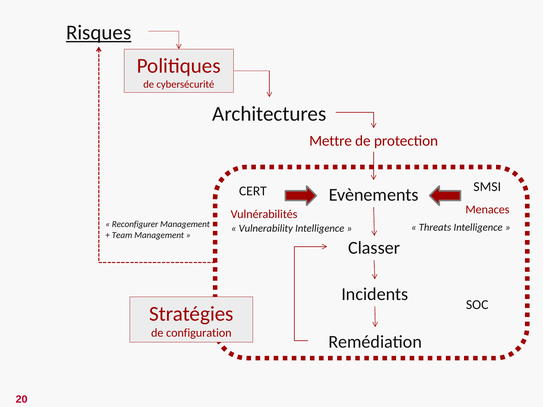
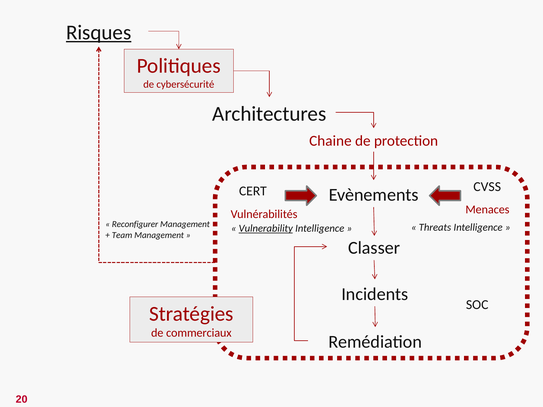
Mettre: Mettre -> Chaine (330, 141)
SMSI: SMSI -> CVSS (487, 187)
Vulnerability underline: none -> present (266, 229)
configuration: configuration -> commerciaux (199, 333)
